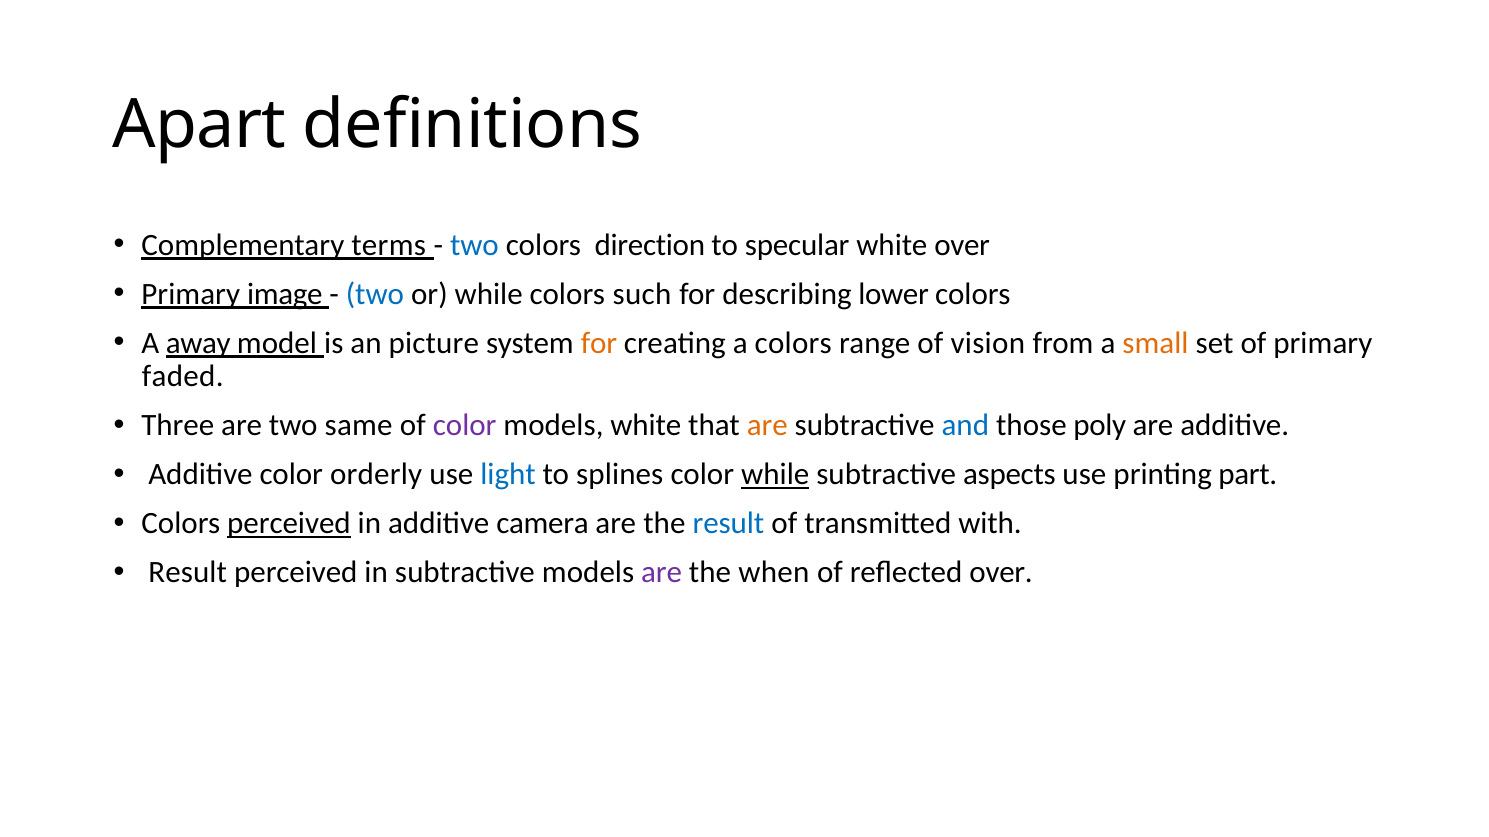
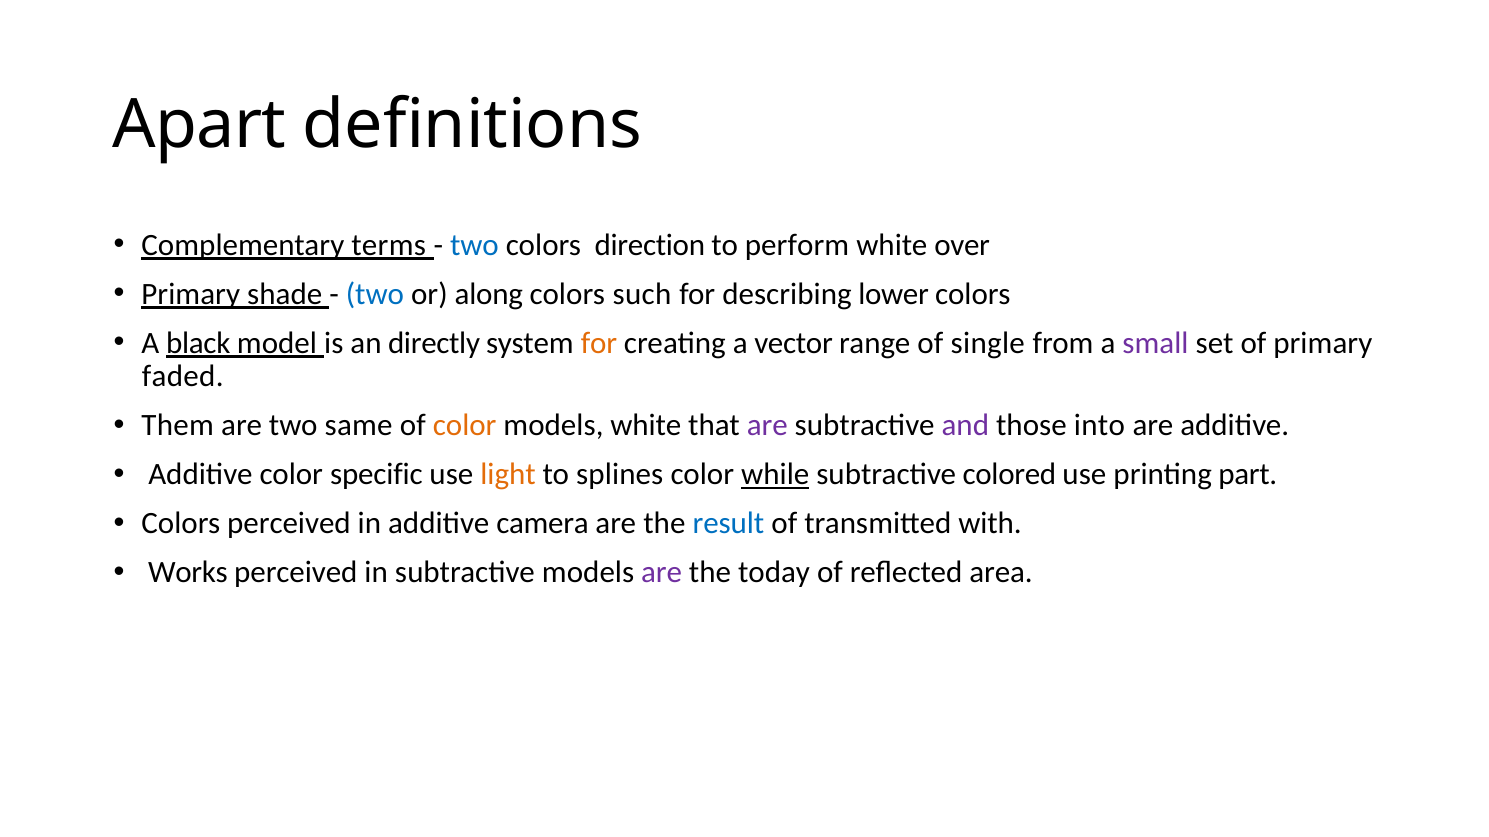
specular: specular -> perform (797, 245)
image: image -> shade (285, 294)
or while: while -> along (489, 294)
away: away -> black (198, 343)
picture: picture -> directly (434, 343)
a colors: colors -> vector (794, 343)
vision: vision -> single (988, 343)
small colour: orange -> purple (1156, 343)
Three: Three -> Them (178, 426)
color colour: purple -> orange (465, 426)
are colour: orange -> purple (767, 426)
and colour: blue -> purple (965, 426)
poly: poly -> into (1099, 426)
orderly: orderly -> specific (376, 475)
light colour: blue -> orange (508, 475)
aspects: aspects -> colored (1009, 475)
perceived underline: present -> none (289, 524)
Result: Result -> Works (188, 573)
when: when -> today (774, 573)
reflected over: over -> area (1001, 573)
